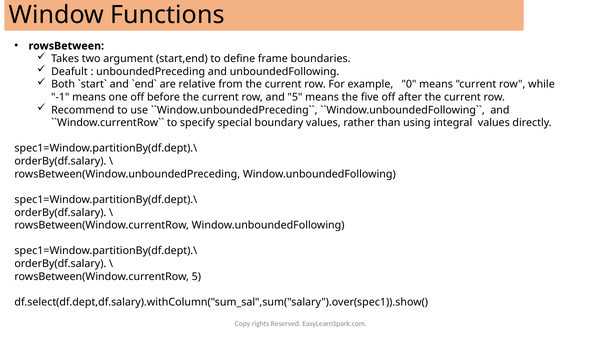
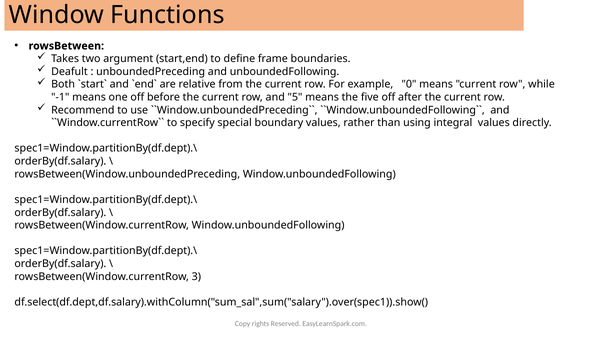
rowsBetween(Window.currentRow 5: 5 -> 3 (196, 276)
